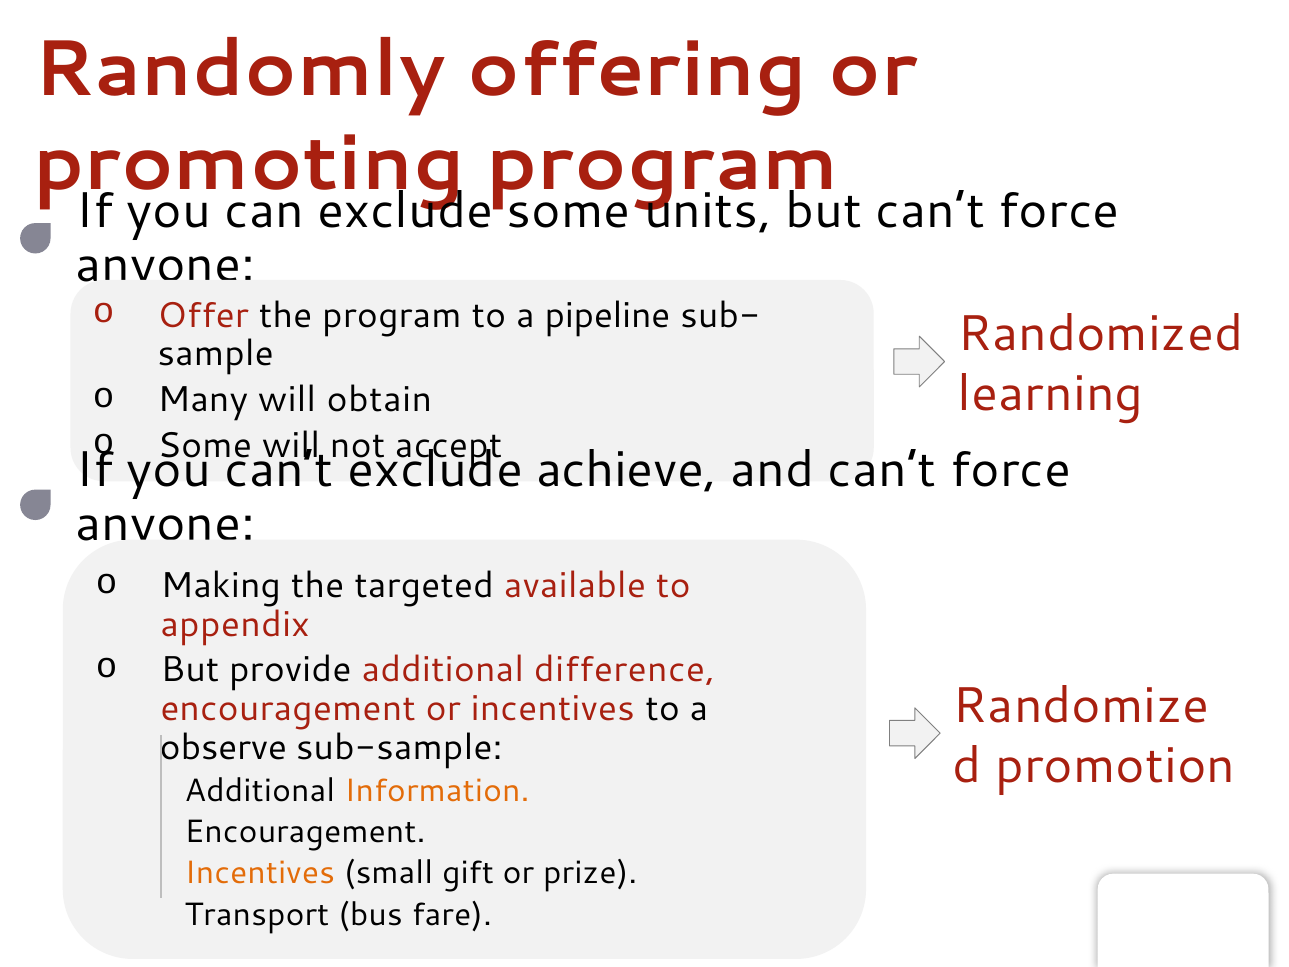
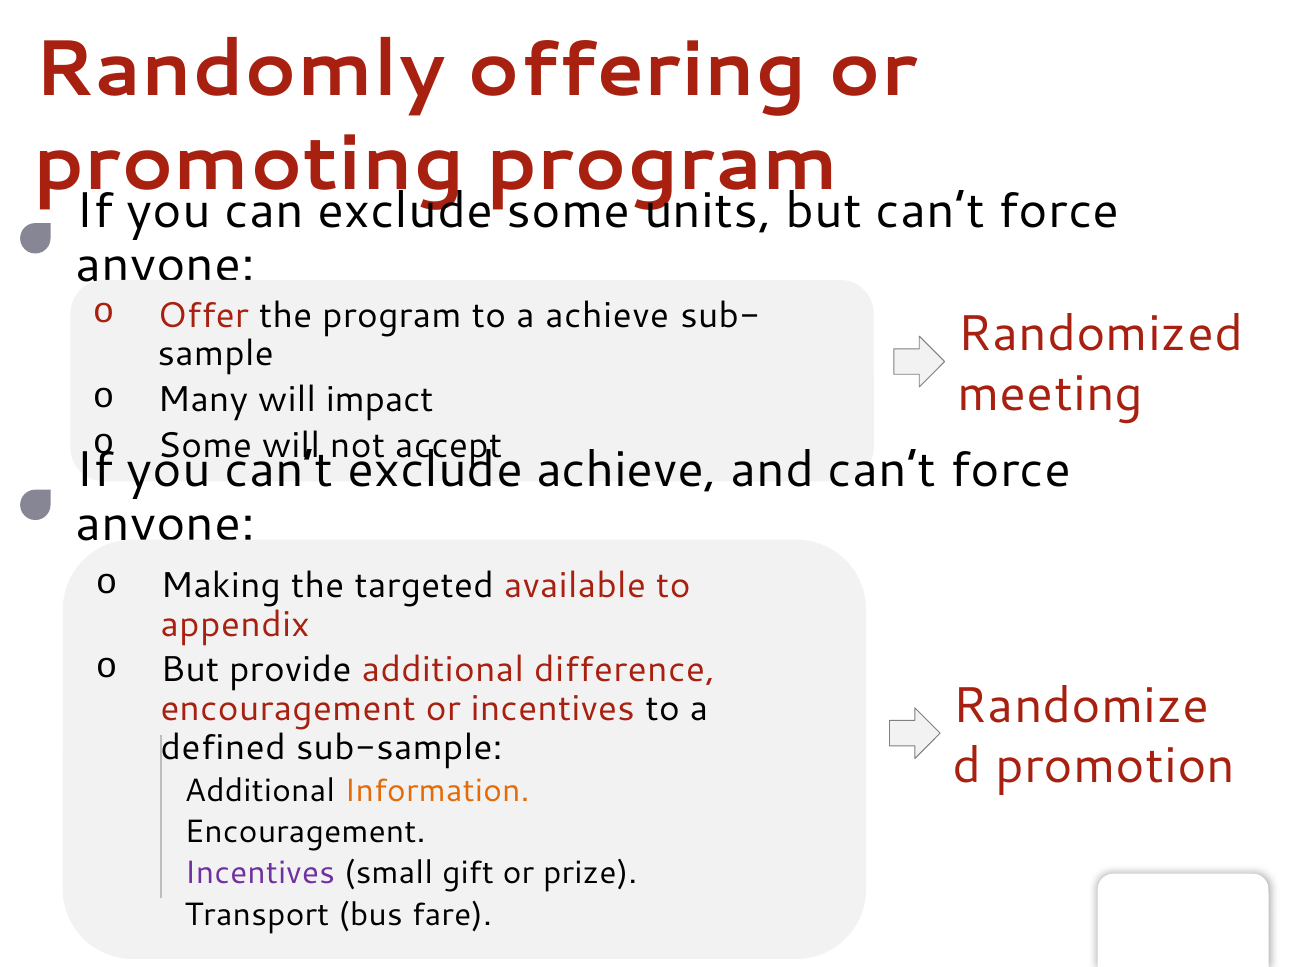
a pipeline: pipeline -> achieve (607, 315)
learning: learning -> meeting (1051, 394)
obtain: obtain -> impact (380, 400)
observe: observe -> defined (223, 747)
Incentives colour: orange -> purple (260, 873)
